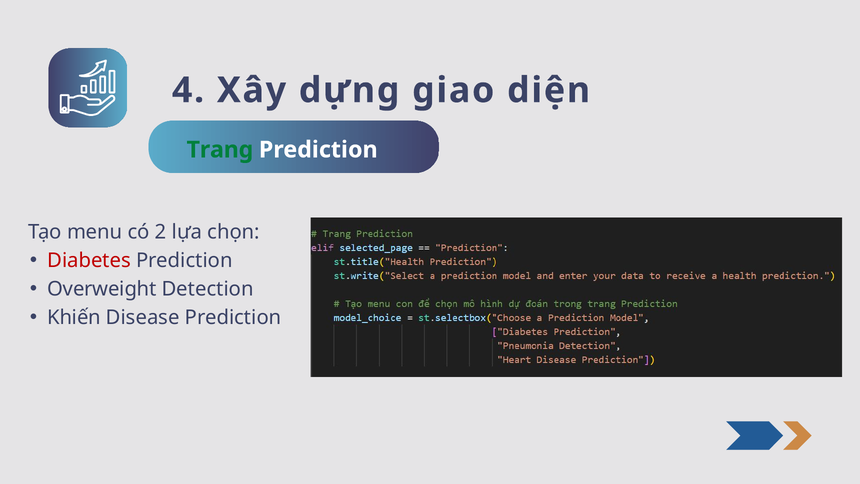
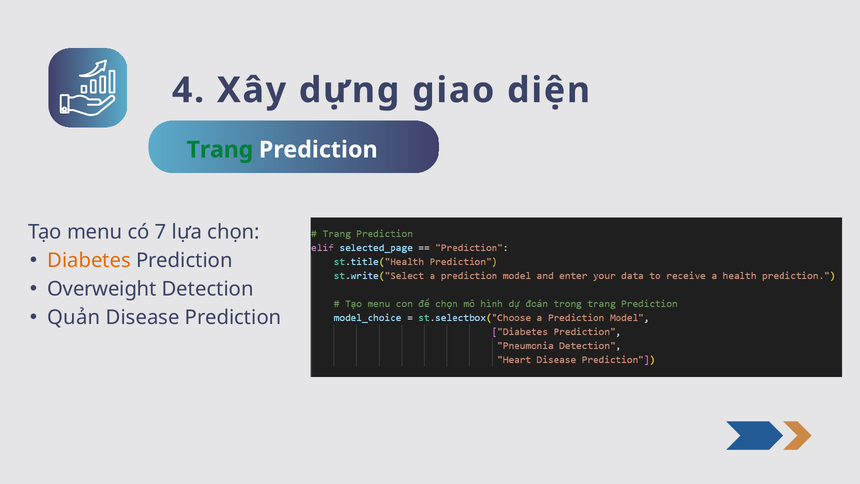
2: 2 -> 7 (161, 232)
Diabetes colour: red -> orange (89, 261)
Khiến: Khiến -> Quản (74, 317)
